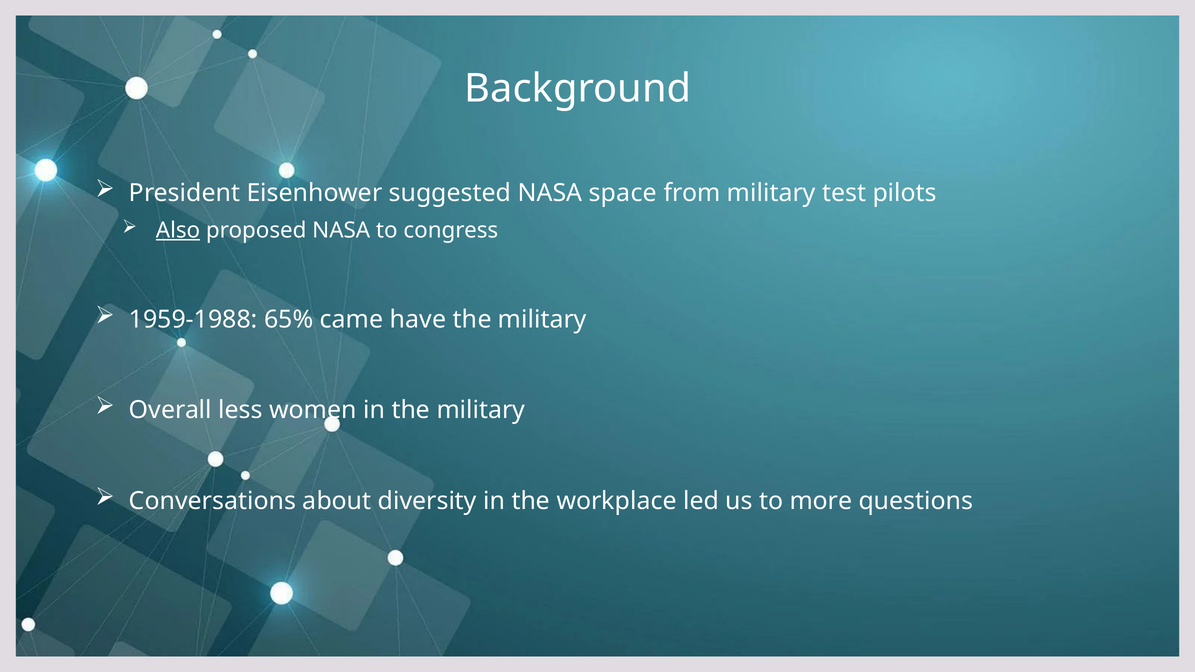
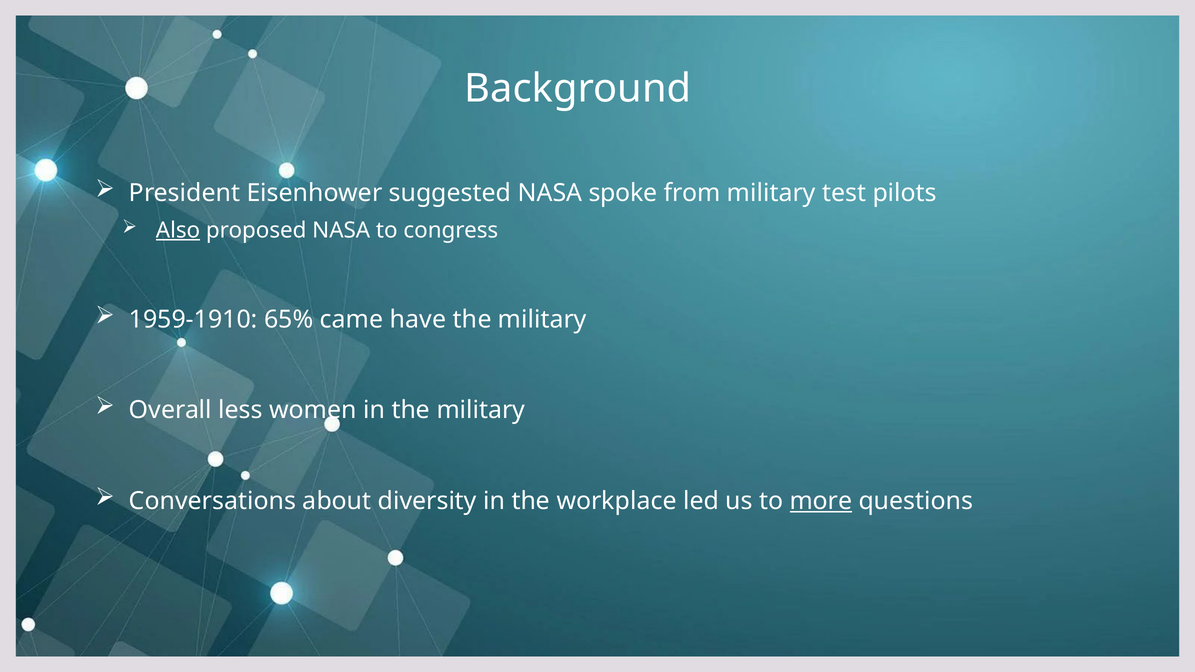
space: space -> spoke (623, 193)
1959-1988: 1959-1988 -> 1959-1910 (193, 320)
more underline: none -> present (821, 501)
